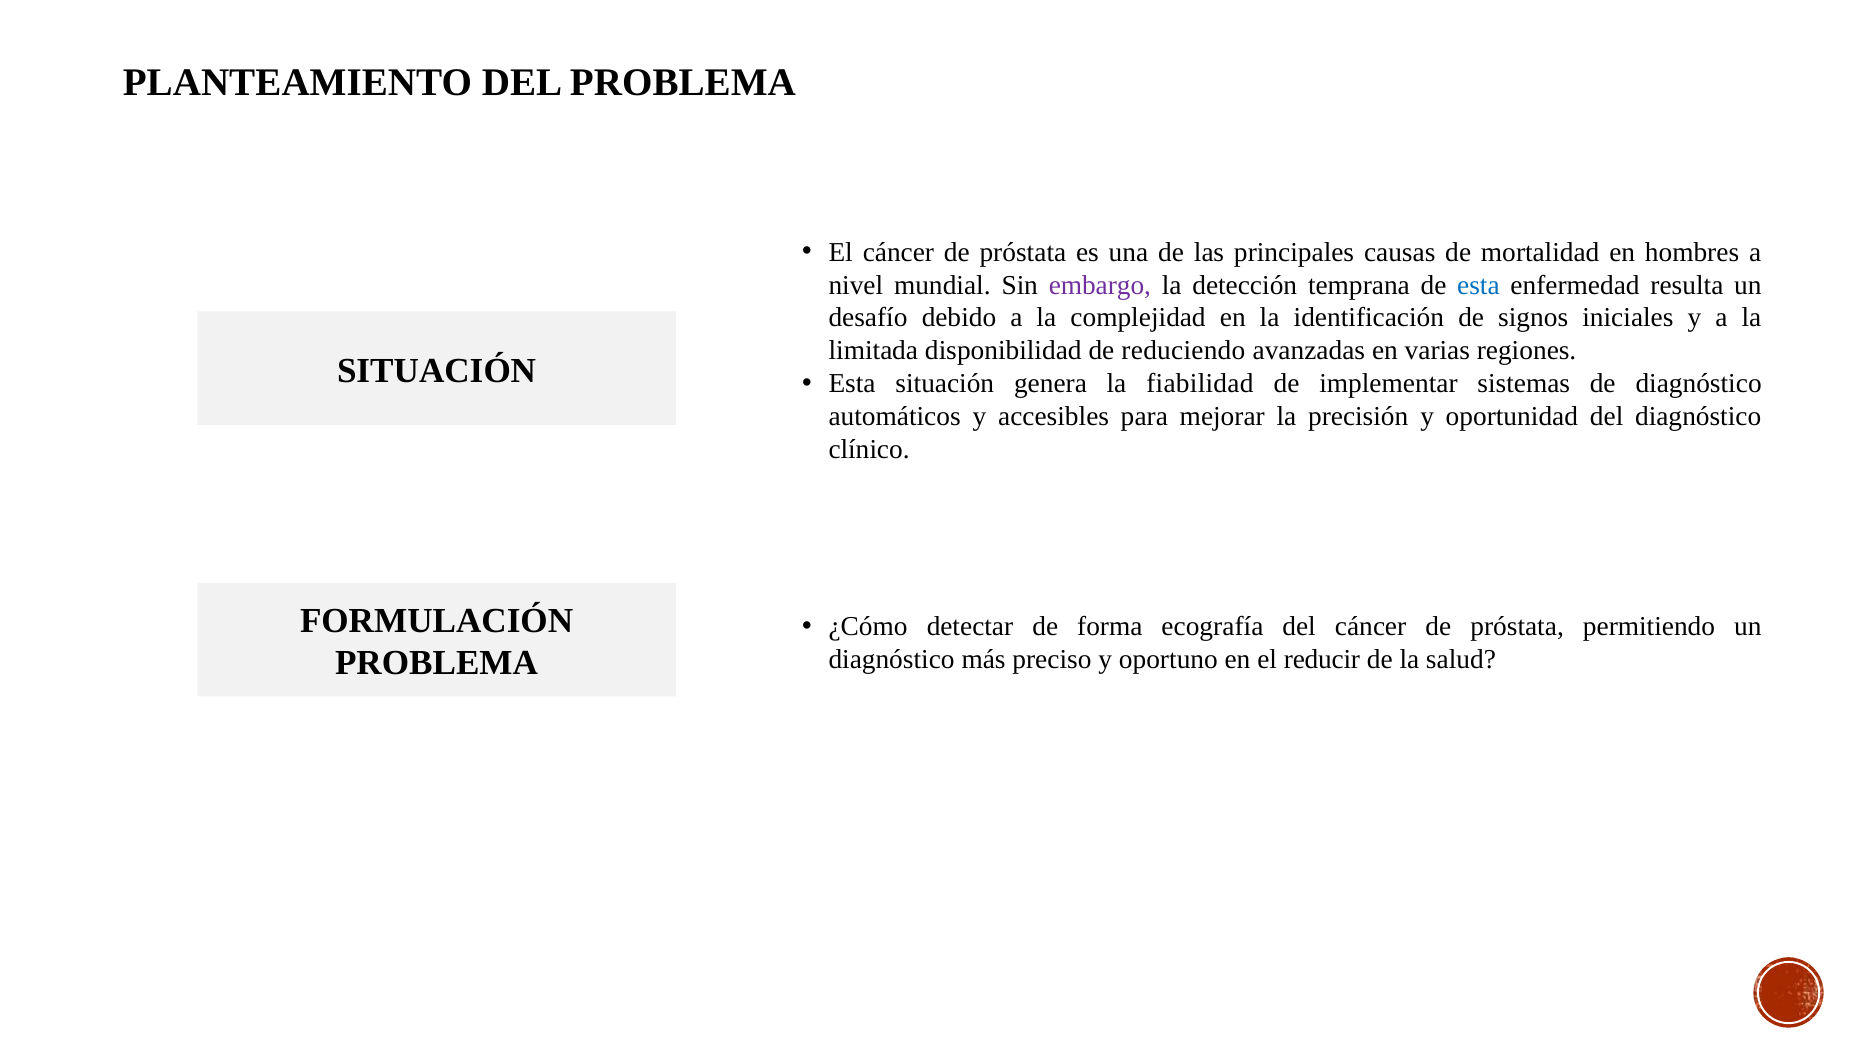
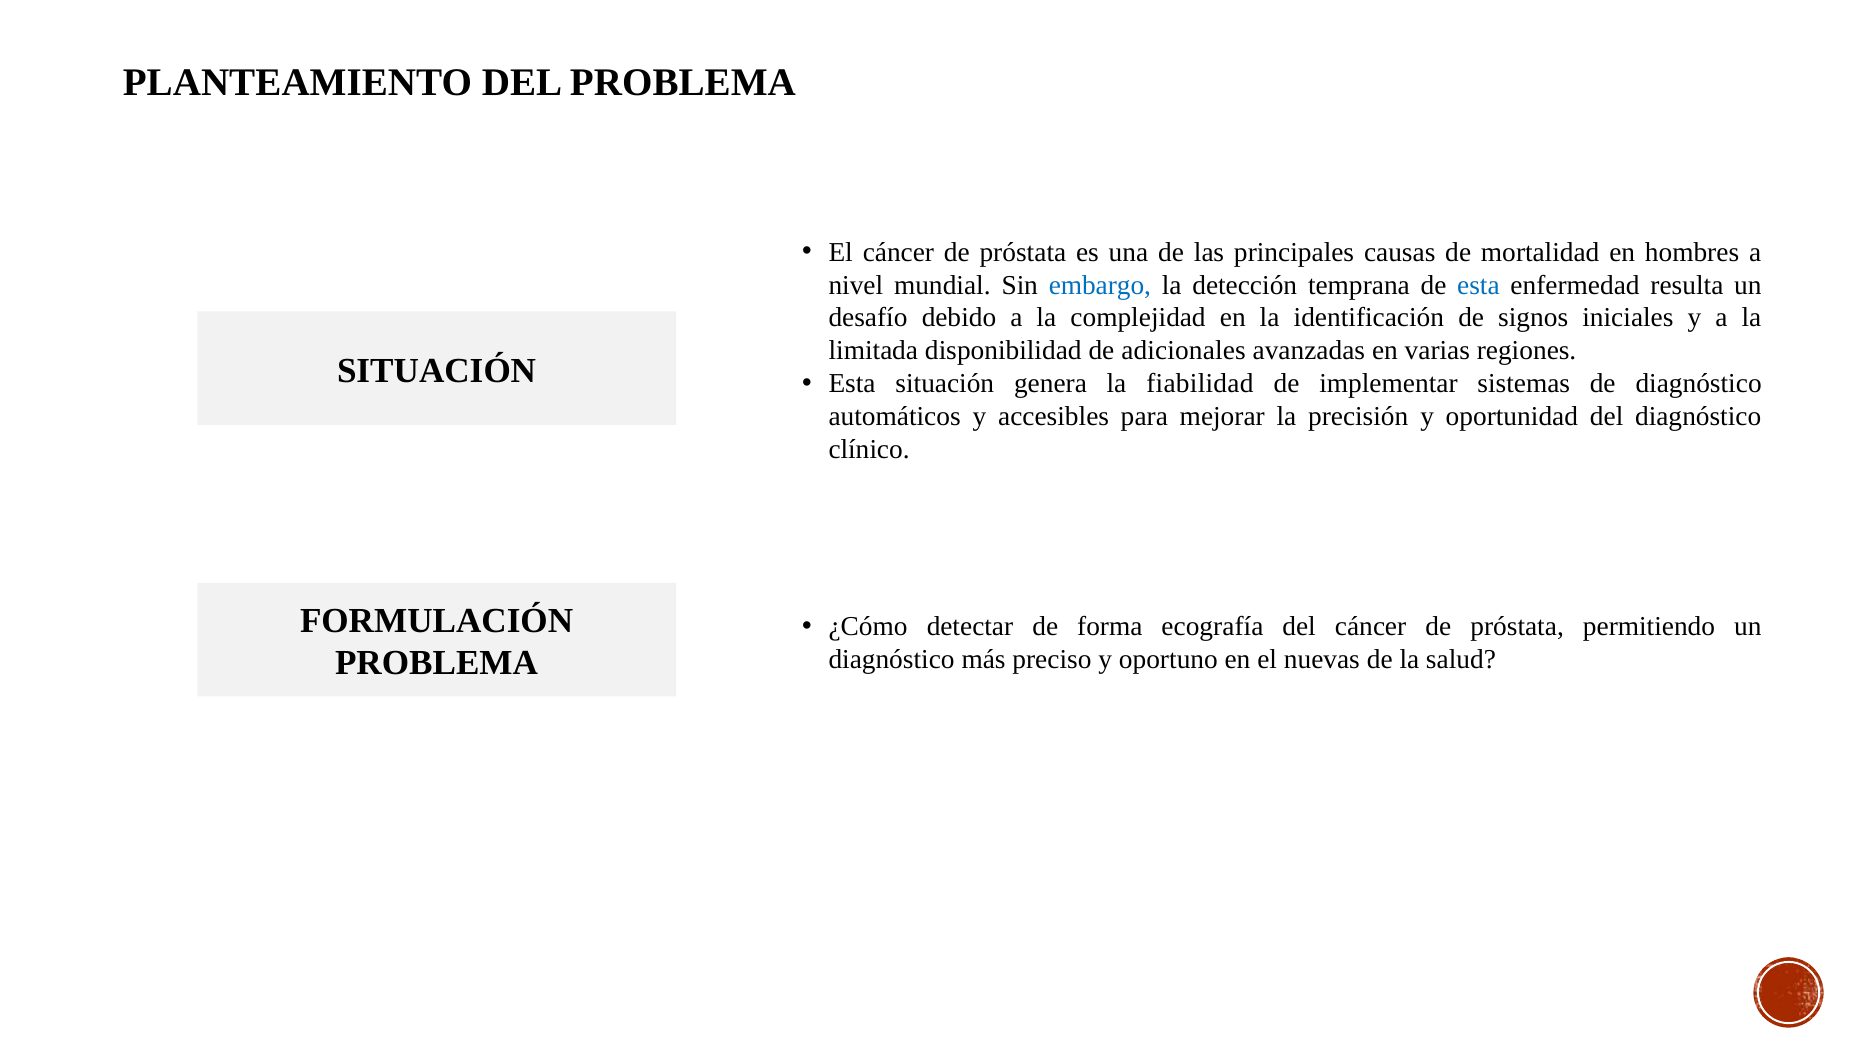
embargo colour: purple -> blue (1100, 285)
reduciendo: reduciendo -> adicionales (1183, 351)
reducir: reducir -> nuevas (1322, 660)
